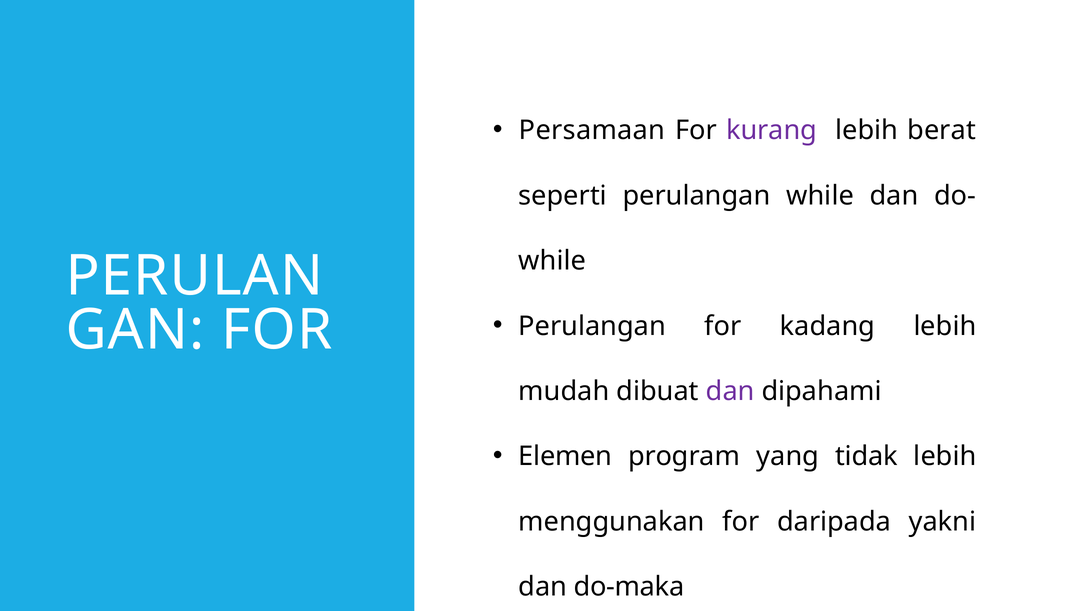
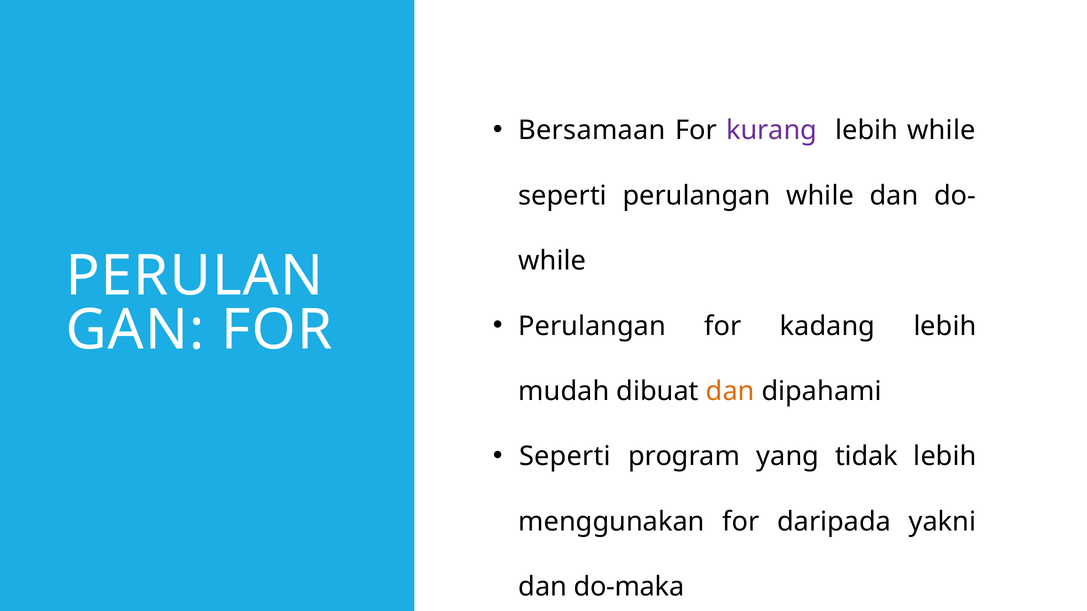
Persamaan: Persamaan -> Bersamaan (592, 131)
lebih berat: berat -> while (942, 131)
dan colour: purple -> orange (730, 391)
Elemen: Elemen -> Seperti (565, 457)
